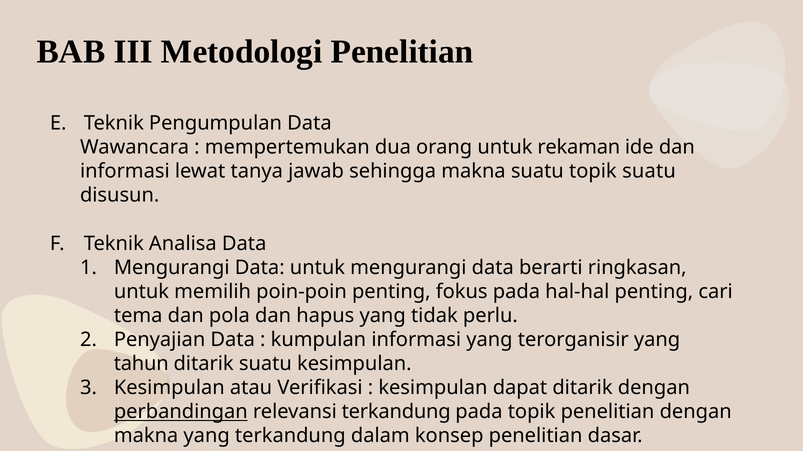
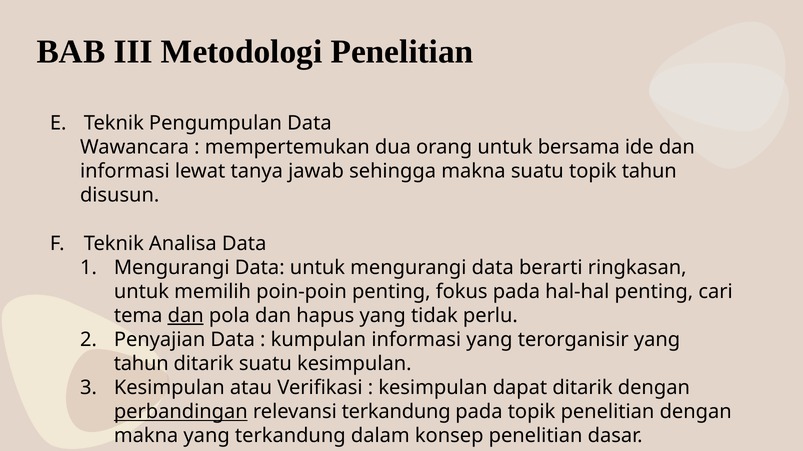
rekaman: rekaman -> bersama (579, 147)
topik suatu: suatu -> tahun (649, 172)
dan underline: none -> present (186, 316)
